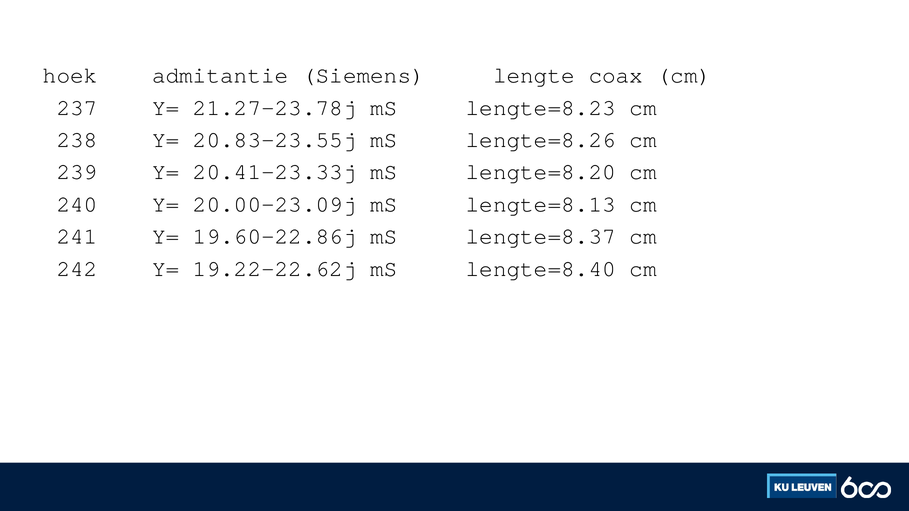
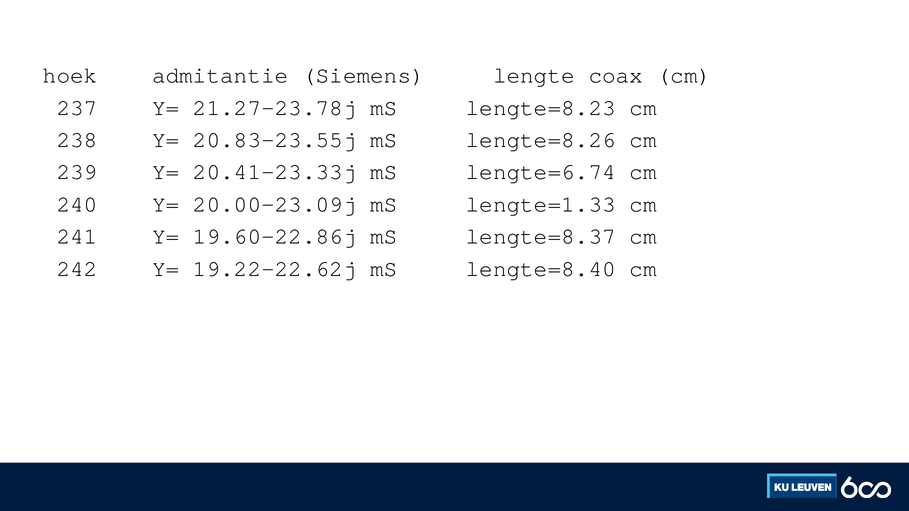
lengte=8.20: lengte=8.20 -> lengte=6.74 (541, 172)
lengte=8.13: lengte=8.13 -> lengte=1.33 (541, 204)
